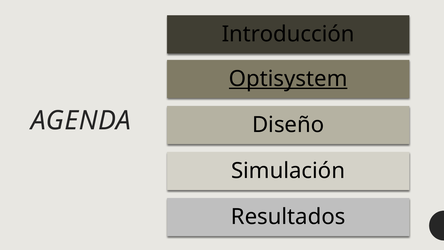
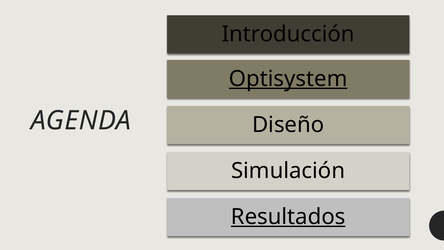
Resultados underline: none -> present (288, 217)
